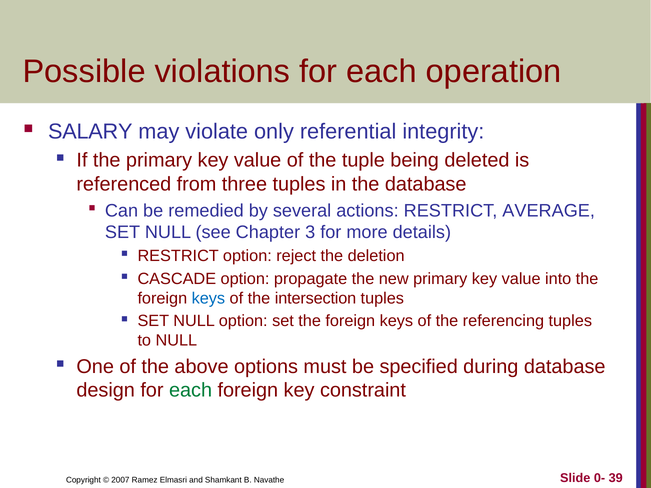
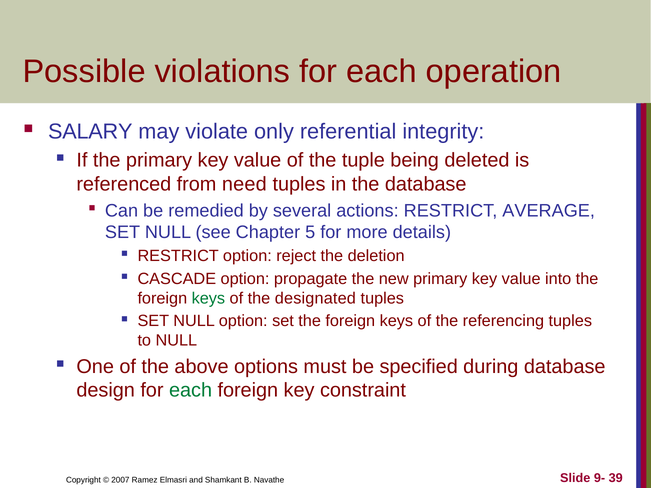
three: three -> need (244, 184)
3: 3 -> 5 (310, 232)
keys colour: blue -> green (208, 298)
intersection: intersection -> designated (315, 298)
0-: 0- -> 9- (600, 478)
